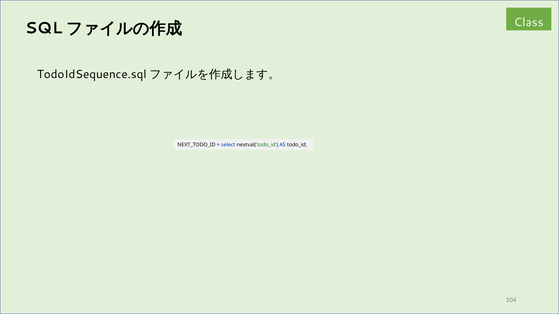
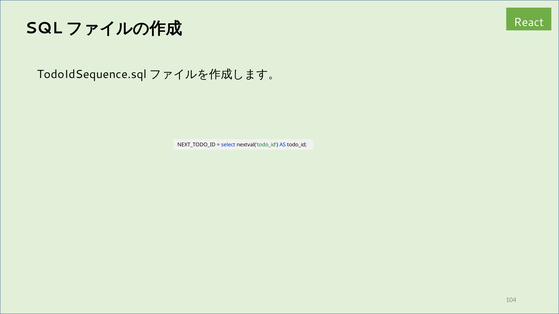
Class: Class -> React (529, 22)
